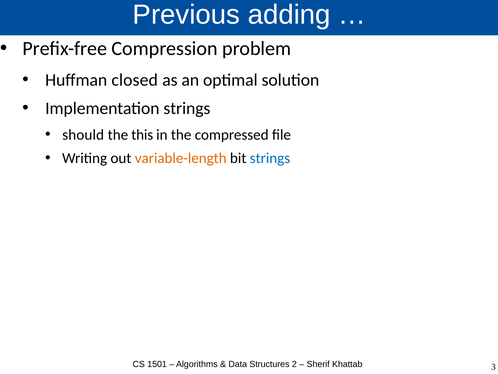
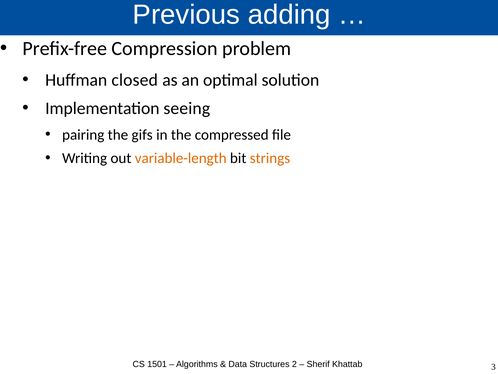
Implementation strings: strings -> seeing (187, 108)
should: should -> pairing (83, 135)
this: this -> gifs (142, 135)
strings colour: blue -> orange (270, 158)
